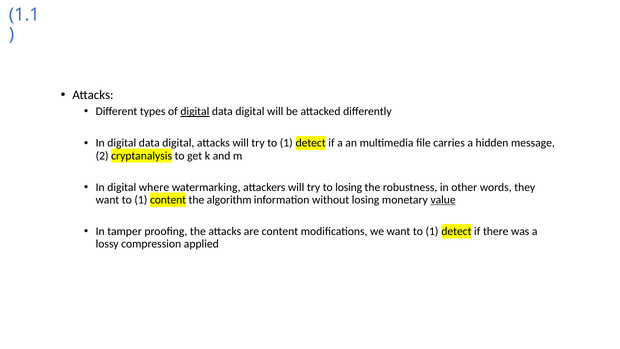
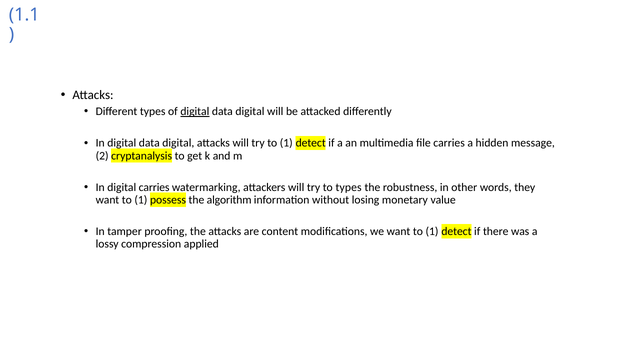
digital where: where -> carries (154, 187)
to losing: losing -> types (349, 187)
1 content: content -> possess (168, 200)
value underline: present -> none (443, 200)
